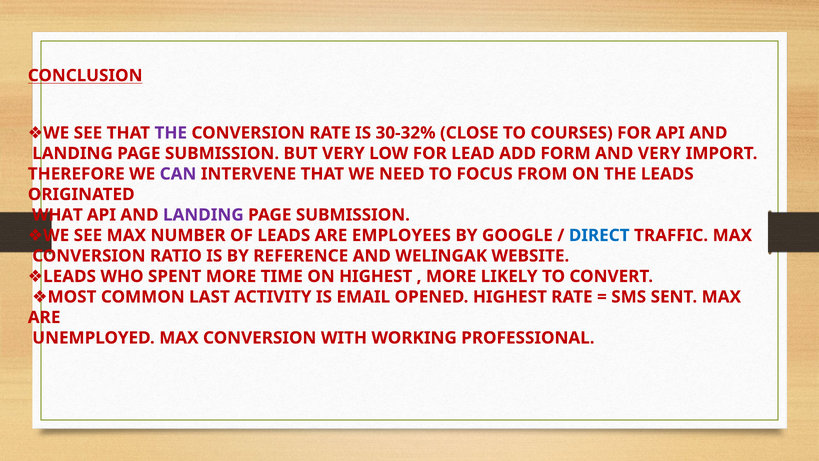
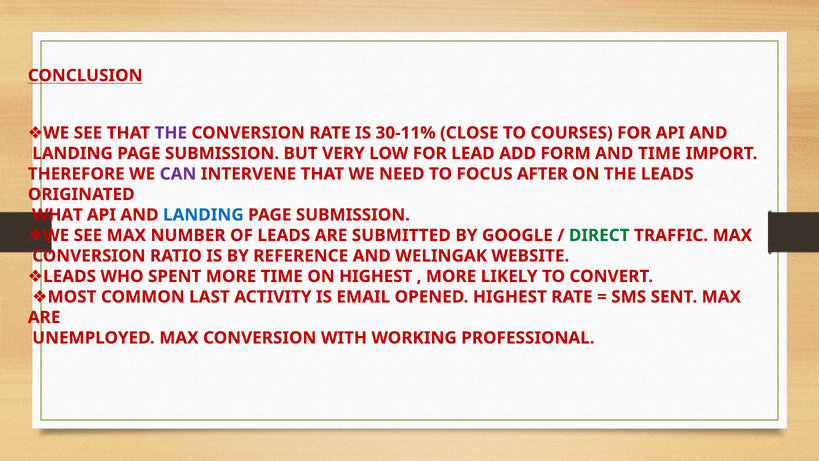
30-32%: 30-32% -> 30-11% (406, 133)
AND VERY: VERY -> TIME (659, 153)
FROM: FROM -> AFTER (542, 174)
LANDING colour: purple -> blue (203, 215)
EMPLOYEES: EMPLOYEES -> SUBMITTED (401, 235)
DIRECT colour: blue -> green (599, 235)
